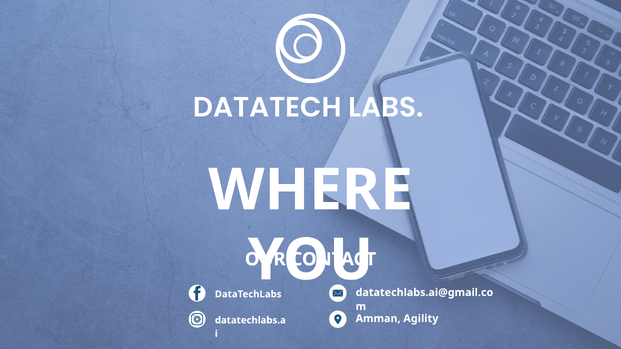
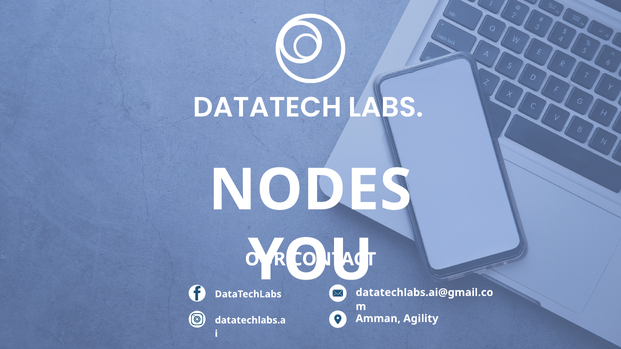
WHERE: WHERE -> NODES (310, 190)
